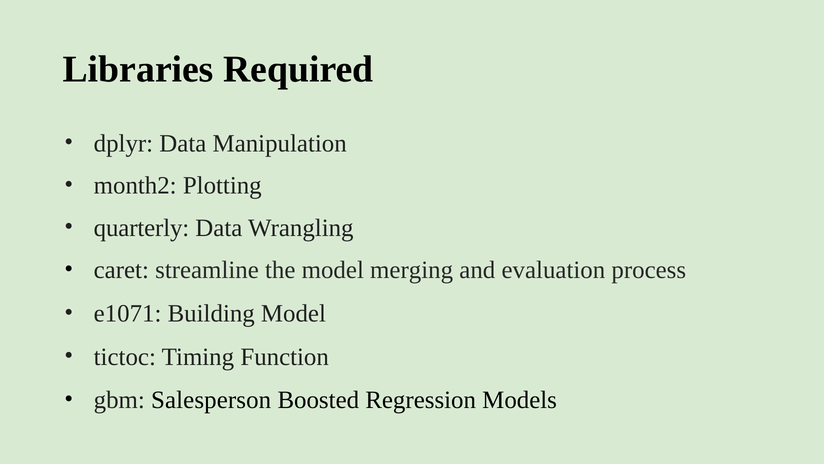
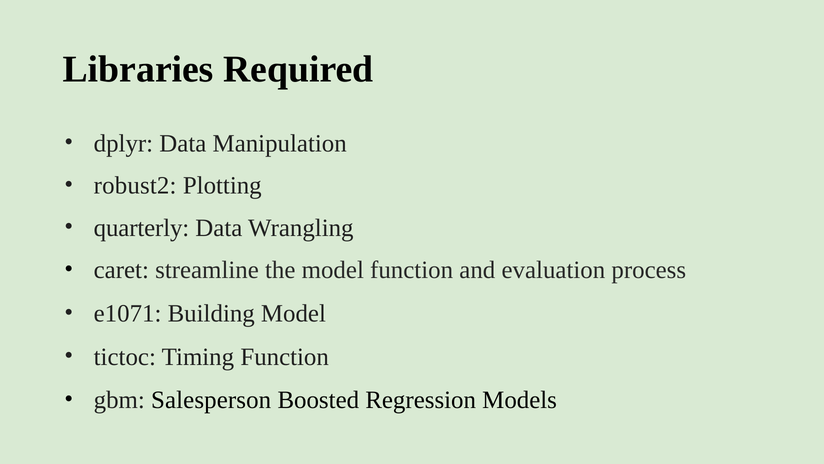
month2: month2 -> robust2 (135, 185)
model merging: merging -> function (412, 270)
